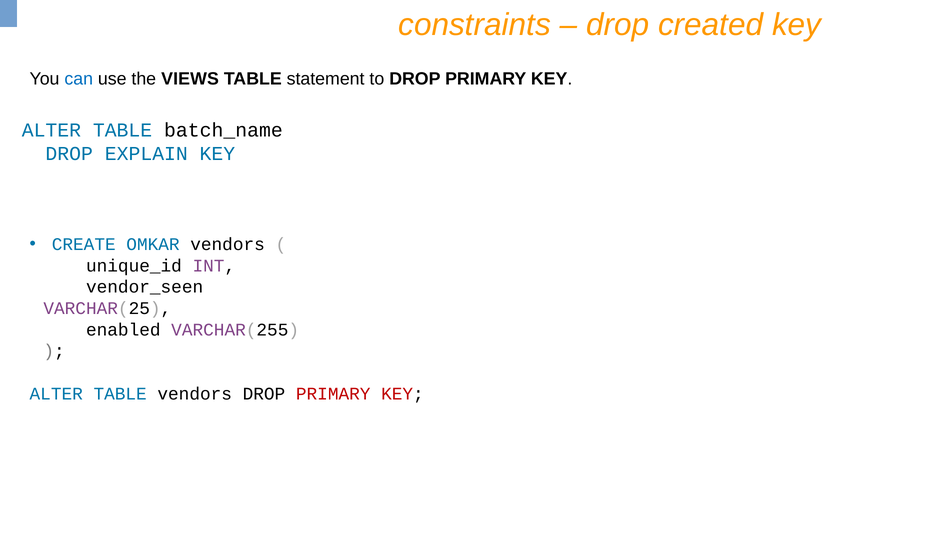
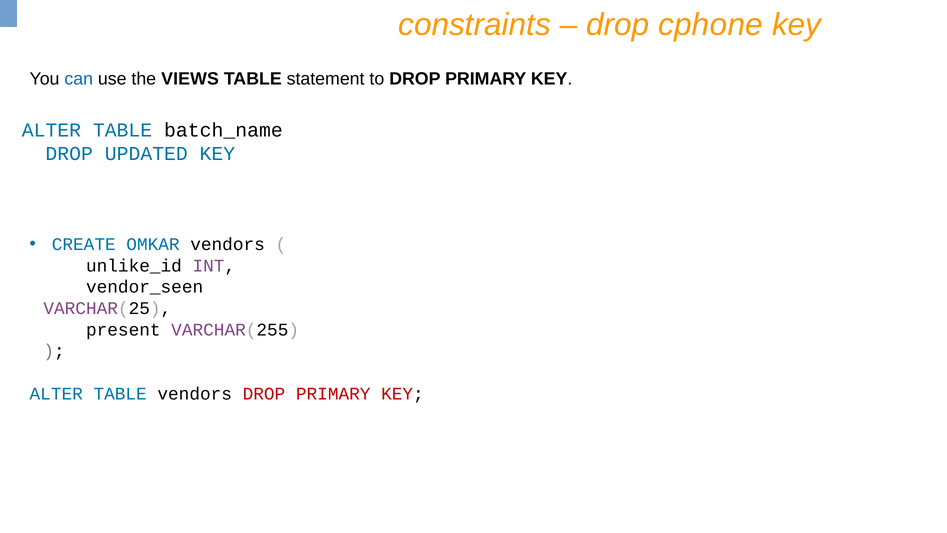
created: created -> cphone (711, 25)
EXPLAIN: EXPLAIN -> UPDATED (146, 154)
unique_id: unique_id -> unlike_id (134, 266)
enabled: enabled -> present (123, 329)
DROP colour: black -> red (264, 394)
